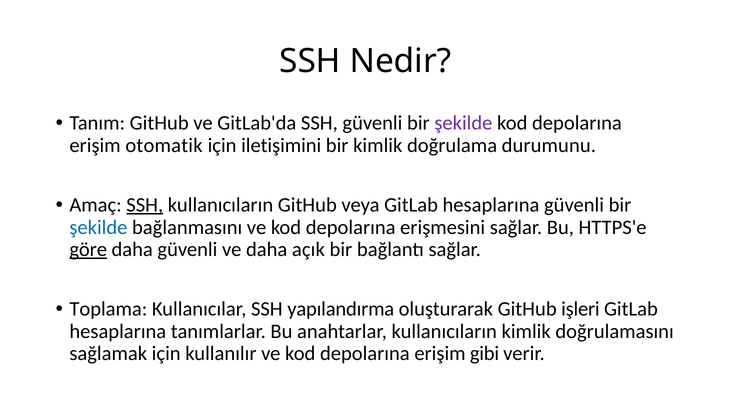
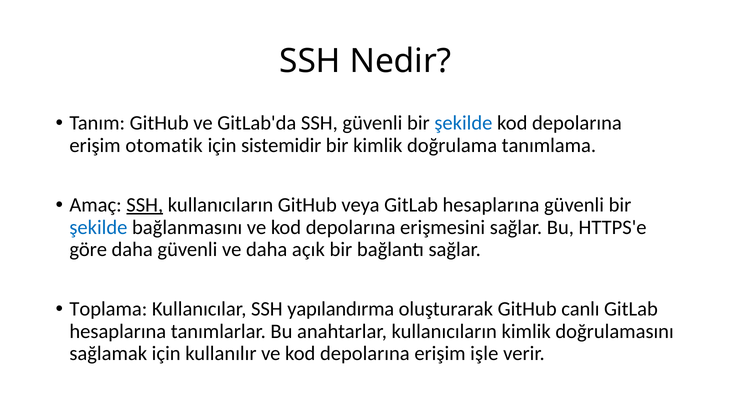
şekilde colour: purple -> blue (463, 123)
iletişimini: iletişimini -> sistemidir (281, 145)
durumunu: durumunu -> tanımlama (549, 145)
göre underline: present -> none (88, 250)
işleri: işleri -> canlı (580, 309)
gibi: gibi -> işle (484, 354)
